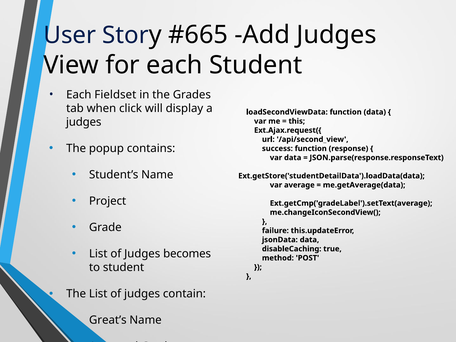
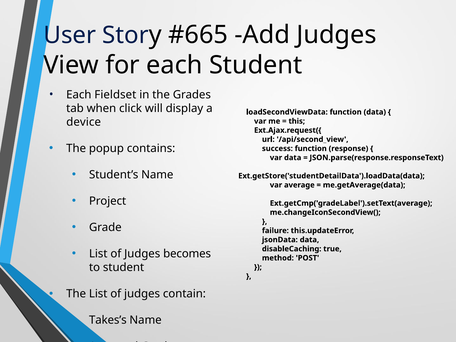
judges: judges -> device (84, 122)
Great’s: Great’s -> Takes’s (108, 320)
